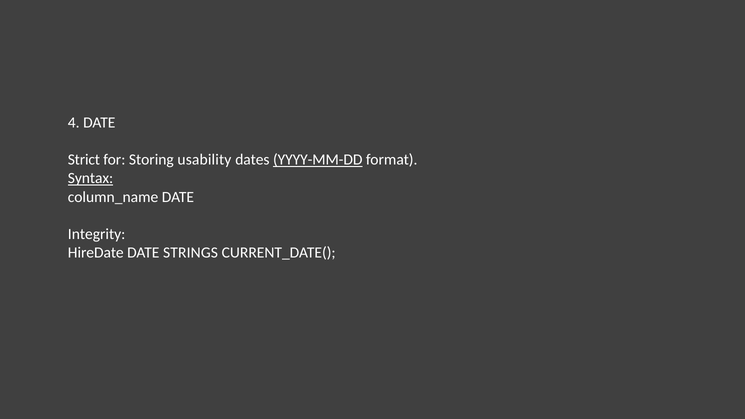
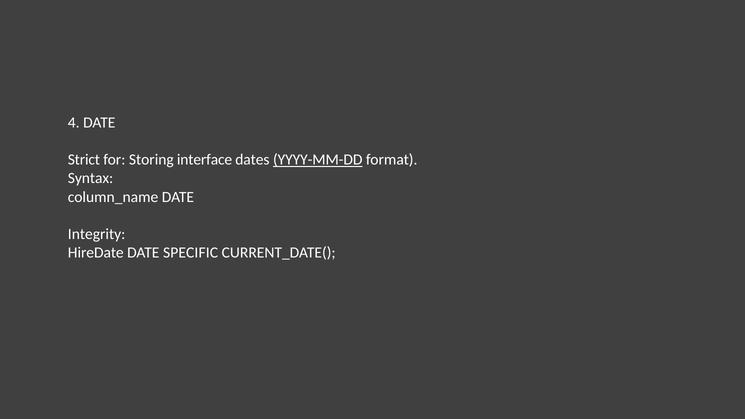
usability: usability -> interface (205, 160)
Syntax underline: present -> none (91, 178)
STRINGS: STRINGS -> SPECIFIC (191, 253)
